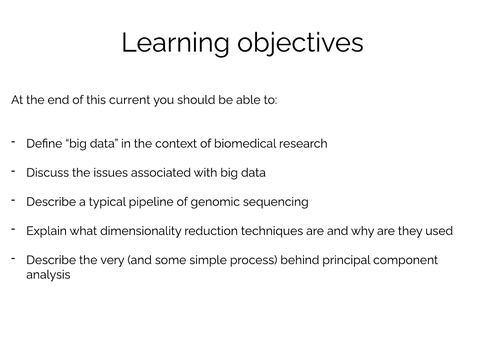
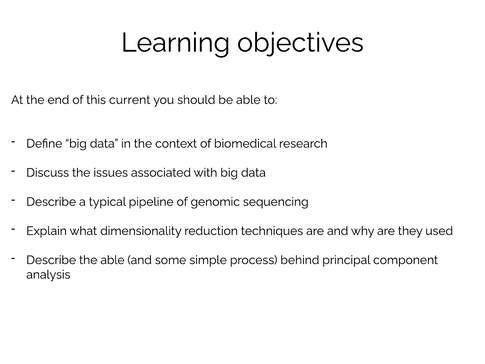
the very: very -> able (112, 260)
